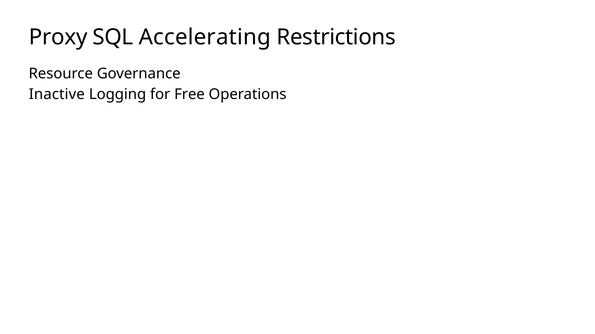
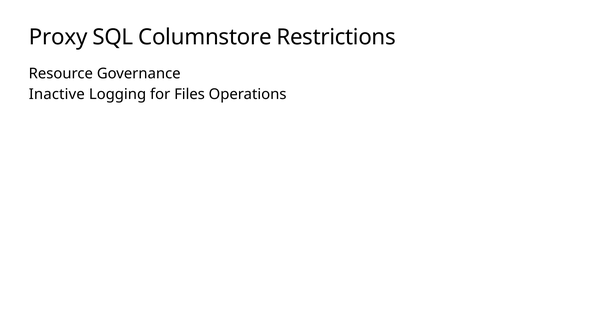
Accelerating: Accelerating -> Columnstore (205, 37)
Free: Free -> Files (190, 95)
